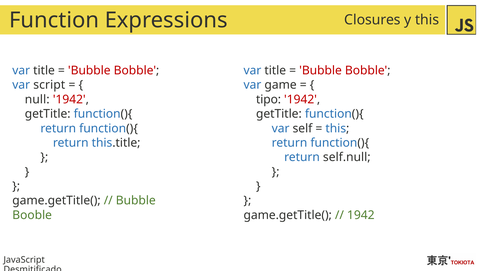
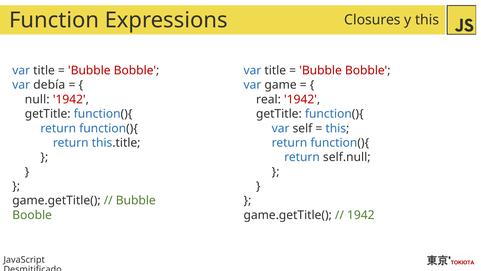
script: script -> debía (49, 85)
tipo: tipo -> real (268, 99)
